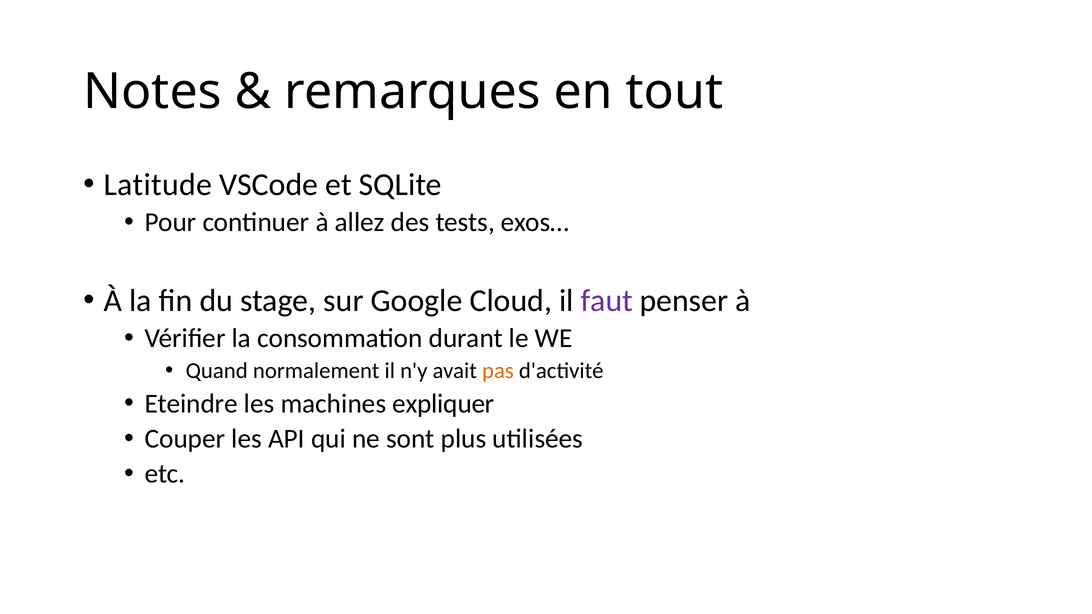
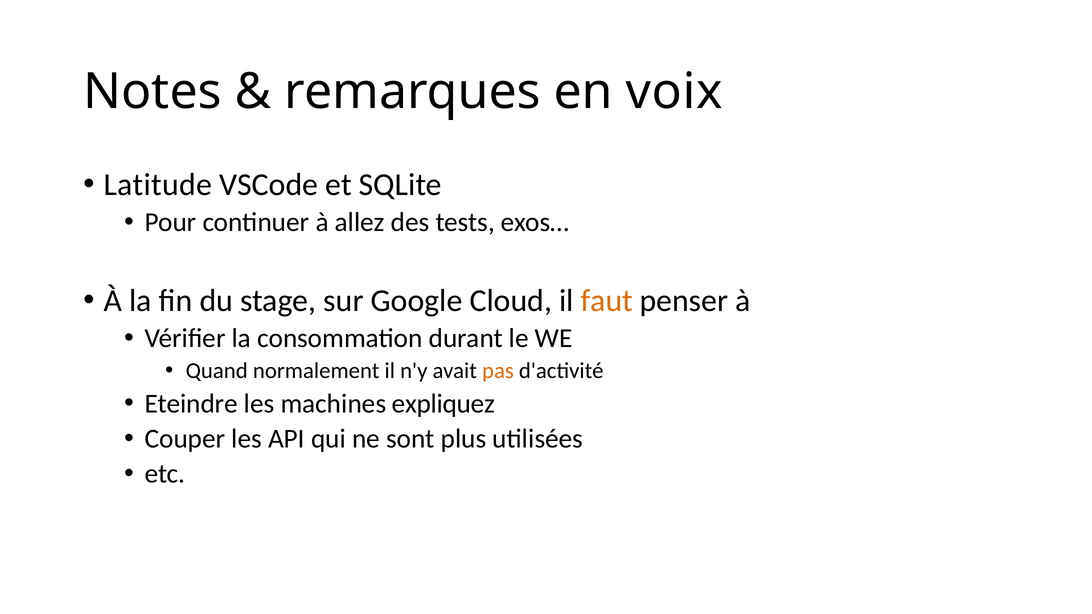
tout: tout -> voix (674, 92)
faut colour: purple -> orange (607, 301)
expliquer: expliquer -> expliquez (443, 404)
